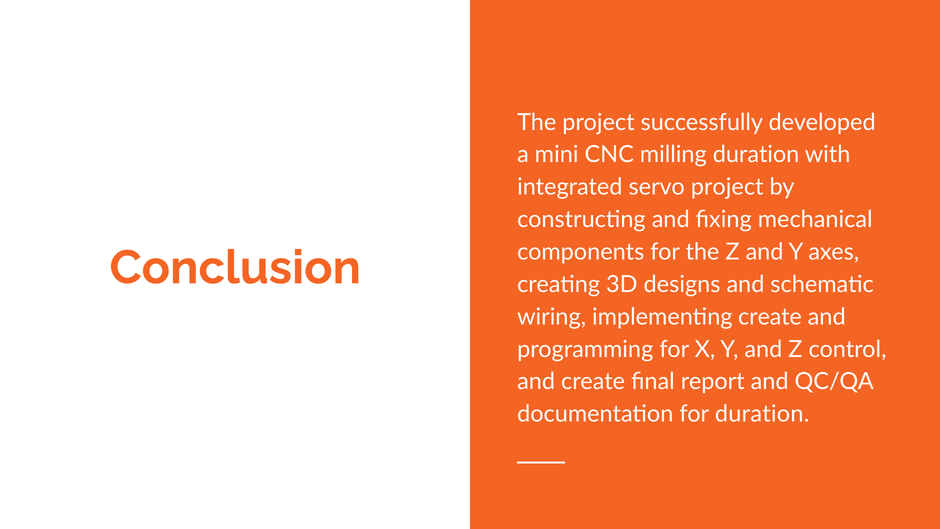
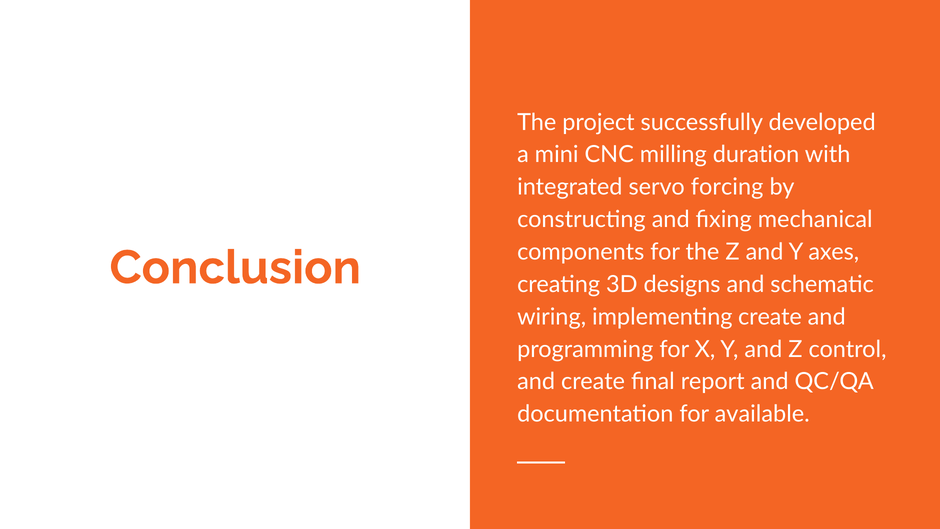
servo project: project -> forcing (727, 187)
for duration: duration -> available (762, 414)
